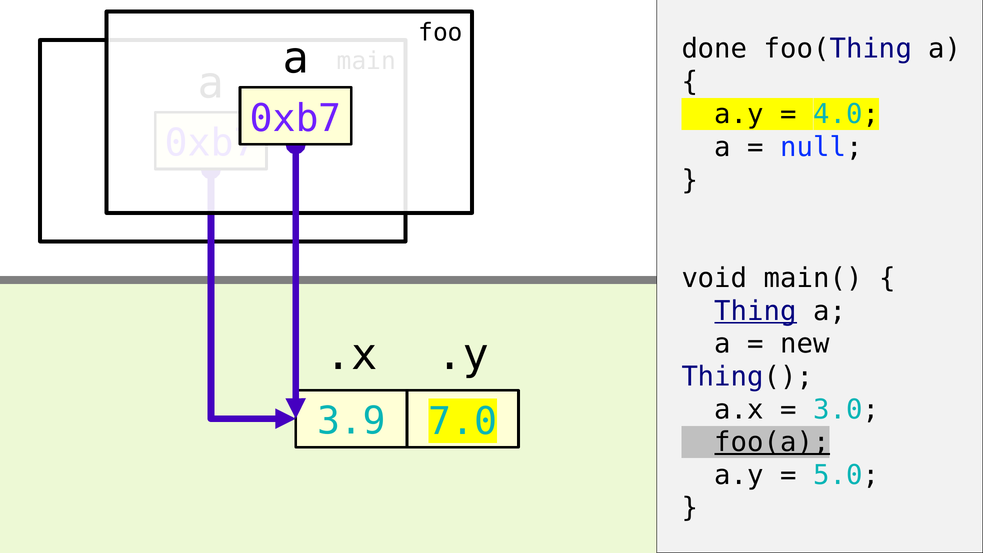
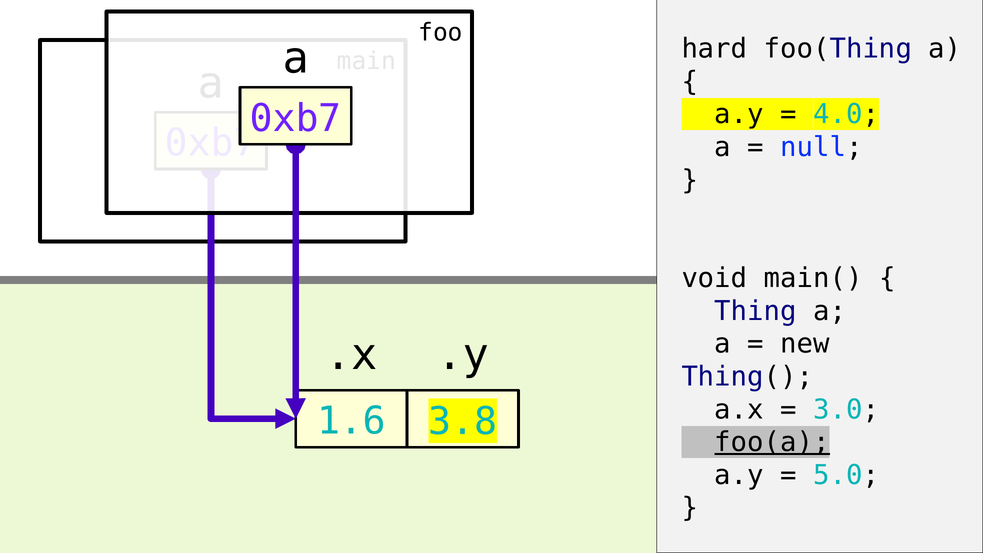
done: done -> hard (714, 49)
Thing underline: present -> none (756, 311)
3.9: 3.9 -> 1.6 (351, 421)
7.0: 7.0 -> 3.8 (463, 421)
